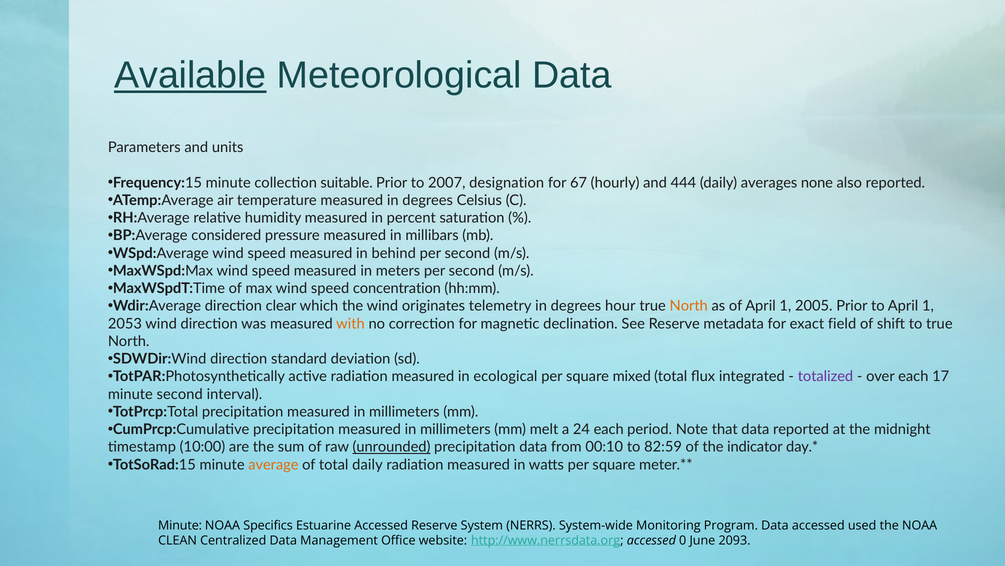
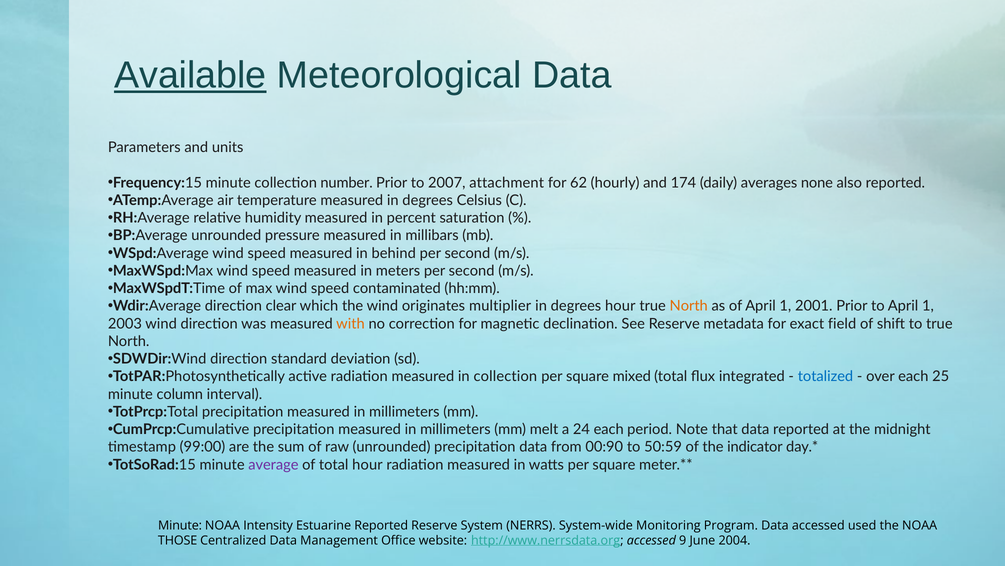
suitable: suitable -> number (347, 183)
designation: designation -> attachment (507, 183)
67: 67 -> 62 (579, 183)
444: 444 -> 174 (683, 183)
BP:Average considered: considered -> unrounded (226, 235)
concentration: concentration -> contaminated (397, 288)
telemetry: telemetry -> multiplier (500, 306)
2005: 2005 -> 2001 (814, 306)
2053: 2053 -> 2003 (125, 323)
in ecological: ecological -> collection (505, 376)
totalized colour: purple -> blue (825, 376)
17: 17 -> 25 (941, 376)
minute second: second -> column (180, 394)
10:00: 10:00 -> 99:00 (202, 447)
unrounded underline: present -> none (391, 447)
00:10: 00:10 -> 00:90 (604, 447)
82:59: 82:59 -> 50:59 (663, 447)
average colour: orange -> purple (273, 464)
total daily: daily -> hour (367, 464)
Specifics: Specifics -> Intensity (268, 525)
Estuarine Accessed: Accessed -> Reported (381, 525)
CLEAN: CLEAN -> THOSE (178, 540)
0: 0 -> 9 (683, 540)
2093: 2093 -> 2004 (735, 540)
